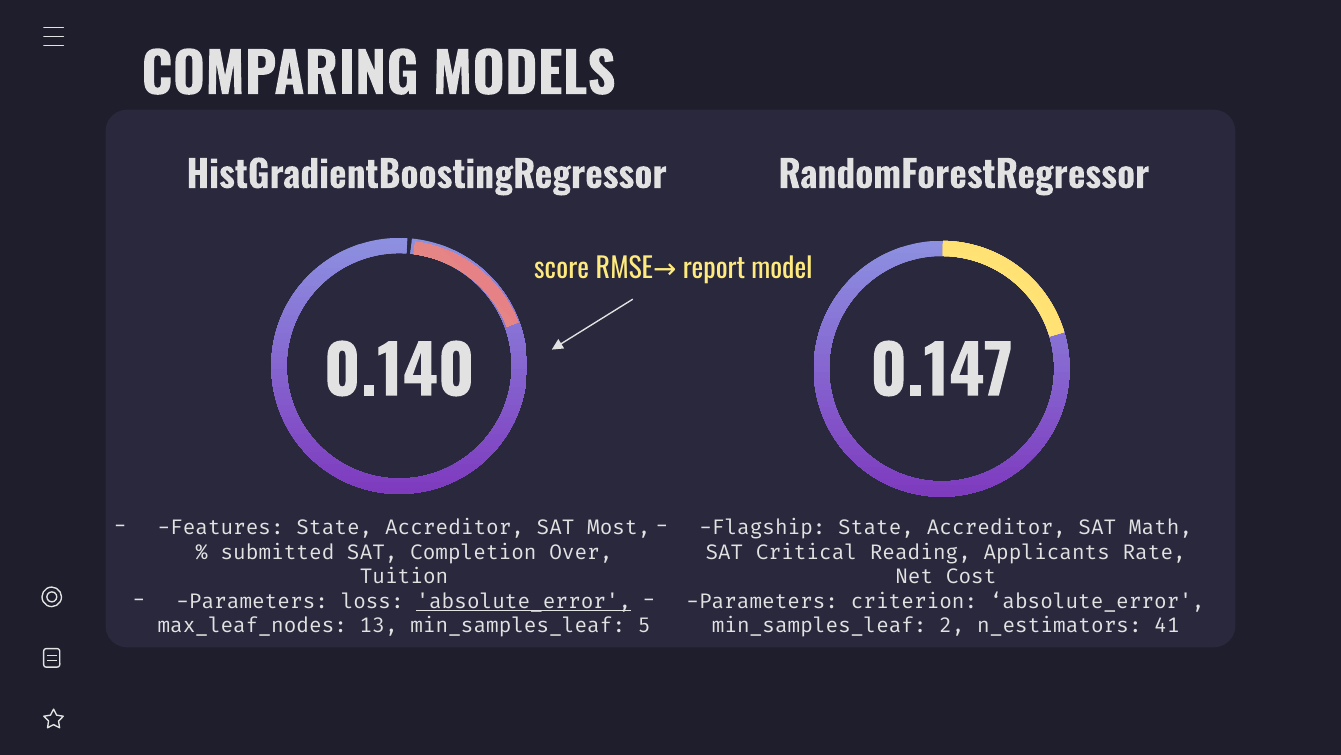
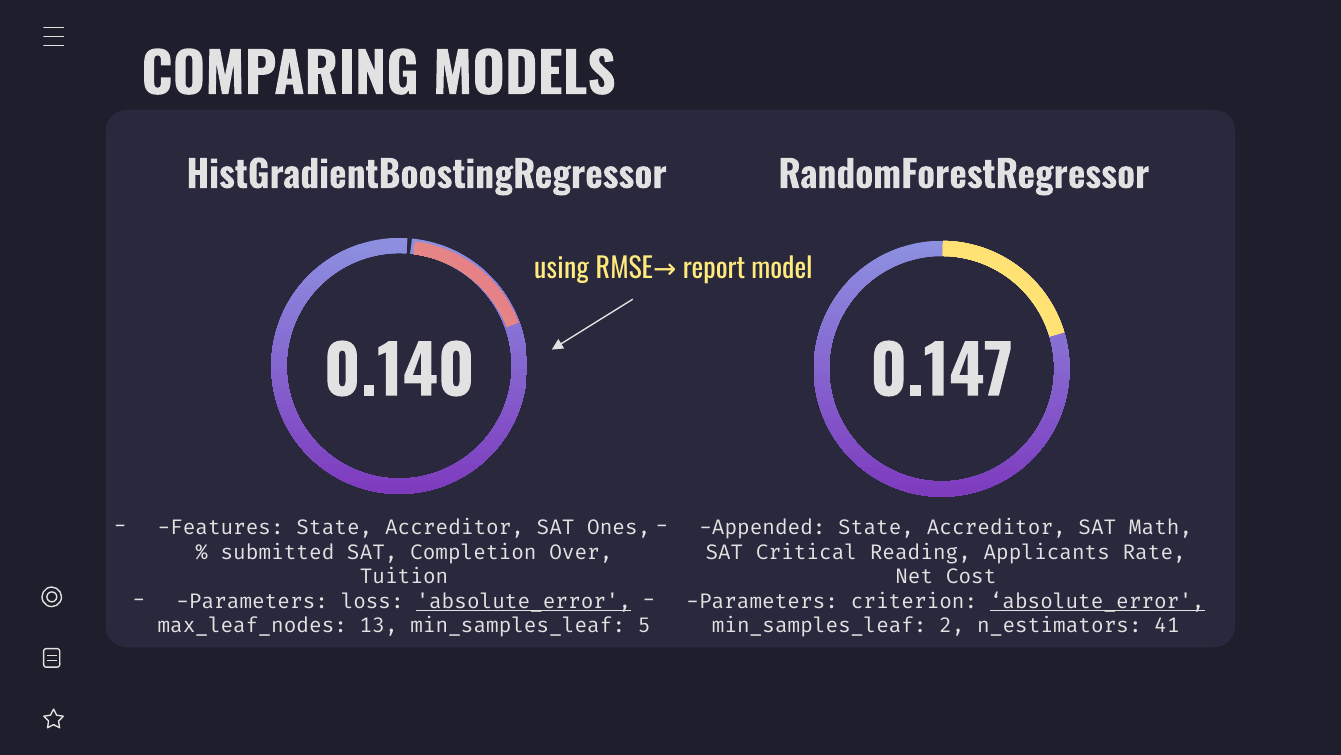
score: score -> using (562, 269)
Most: Most -> Ones (619, 527)
Flagship: Flagship -> Appended (762, 527)
absolute_error underline: none -> present (1097, 601)
